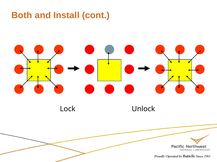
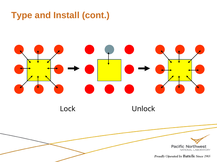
Both: Both -> Type (22, 15)
